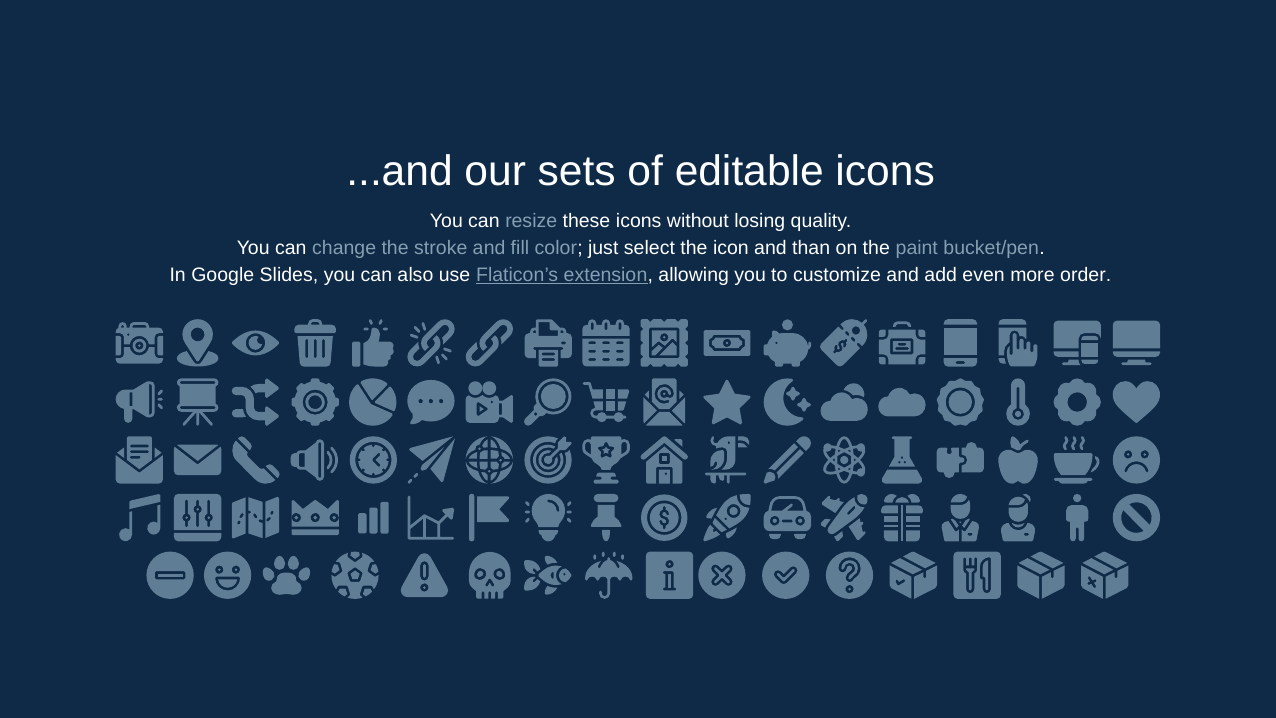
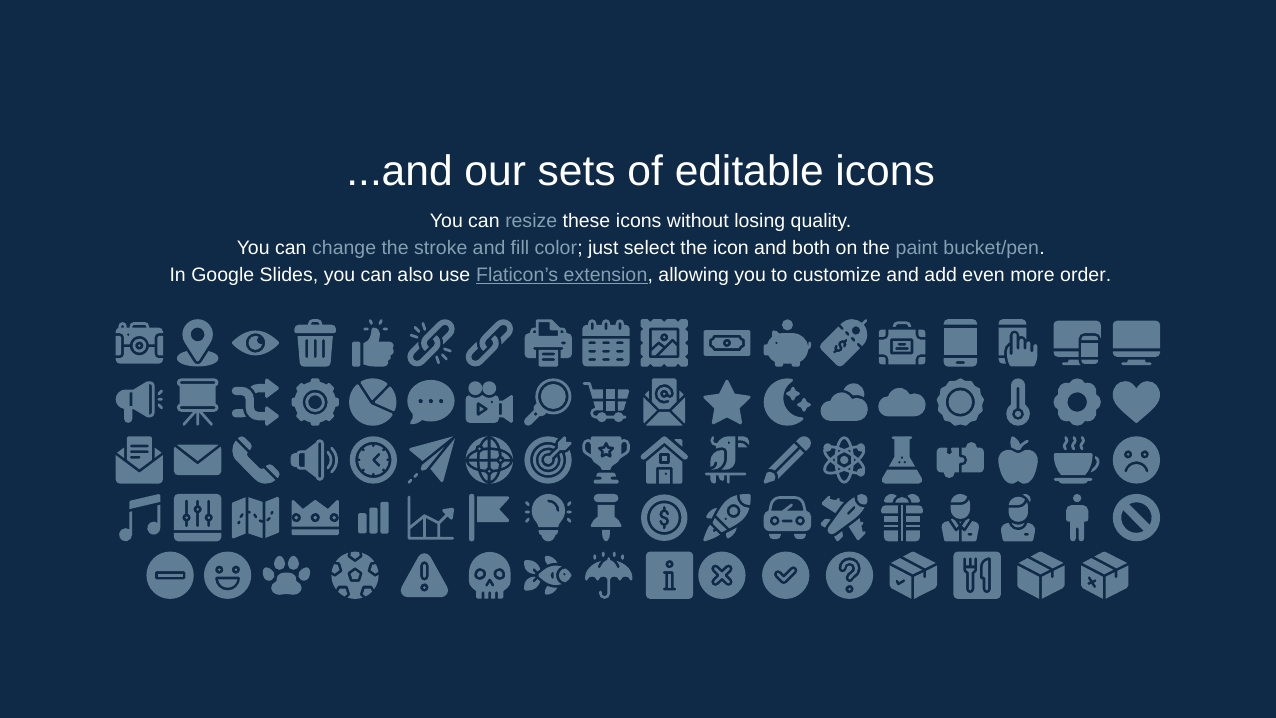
than: than -> both (811, 248)
